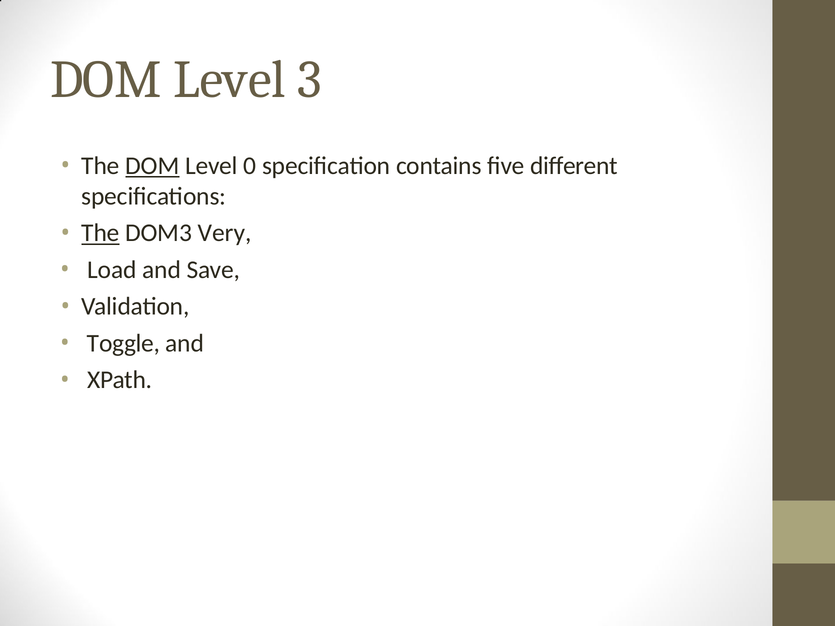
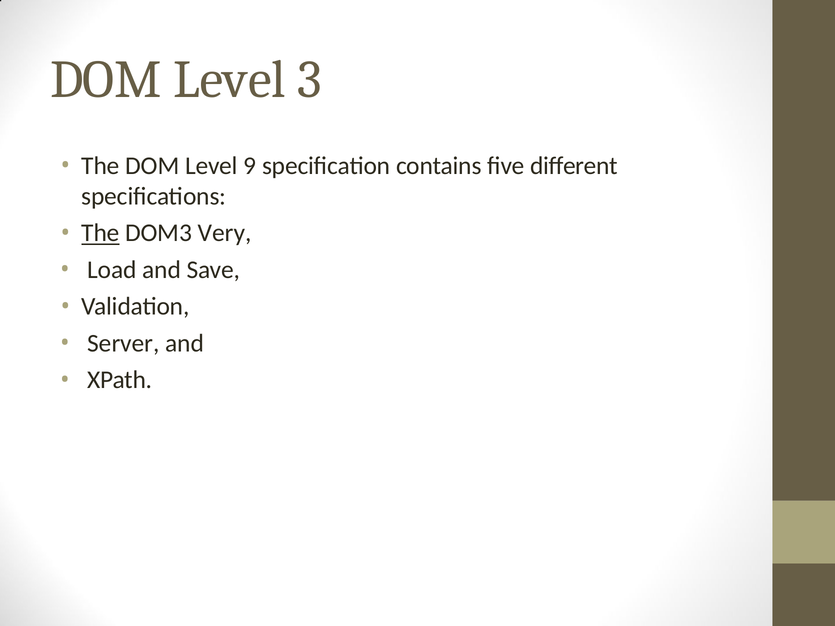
DOM underline: present -> none (152, 166)
0: 0 -> 9 (250, 166)
Toggle: Toggle -> Server (123, 343)
